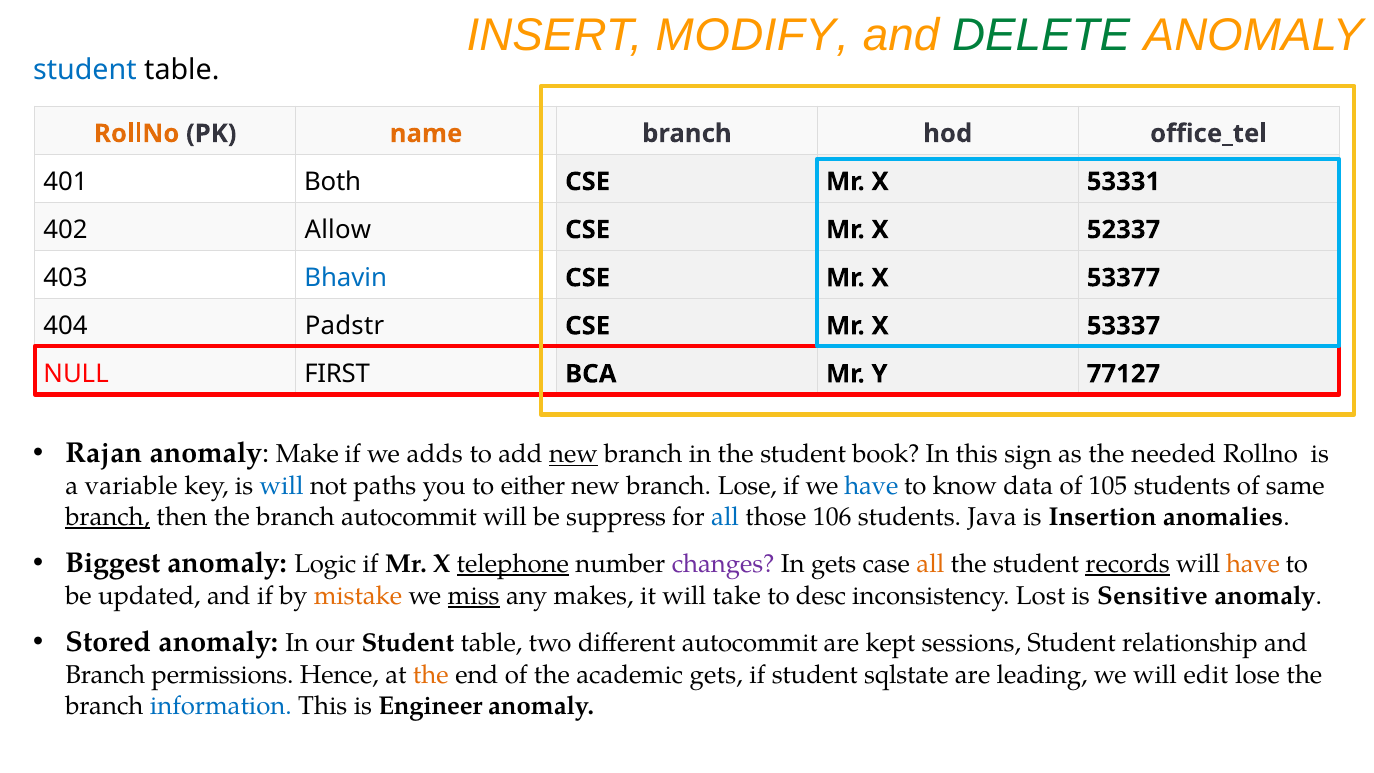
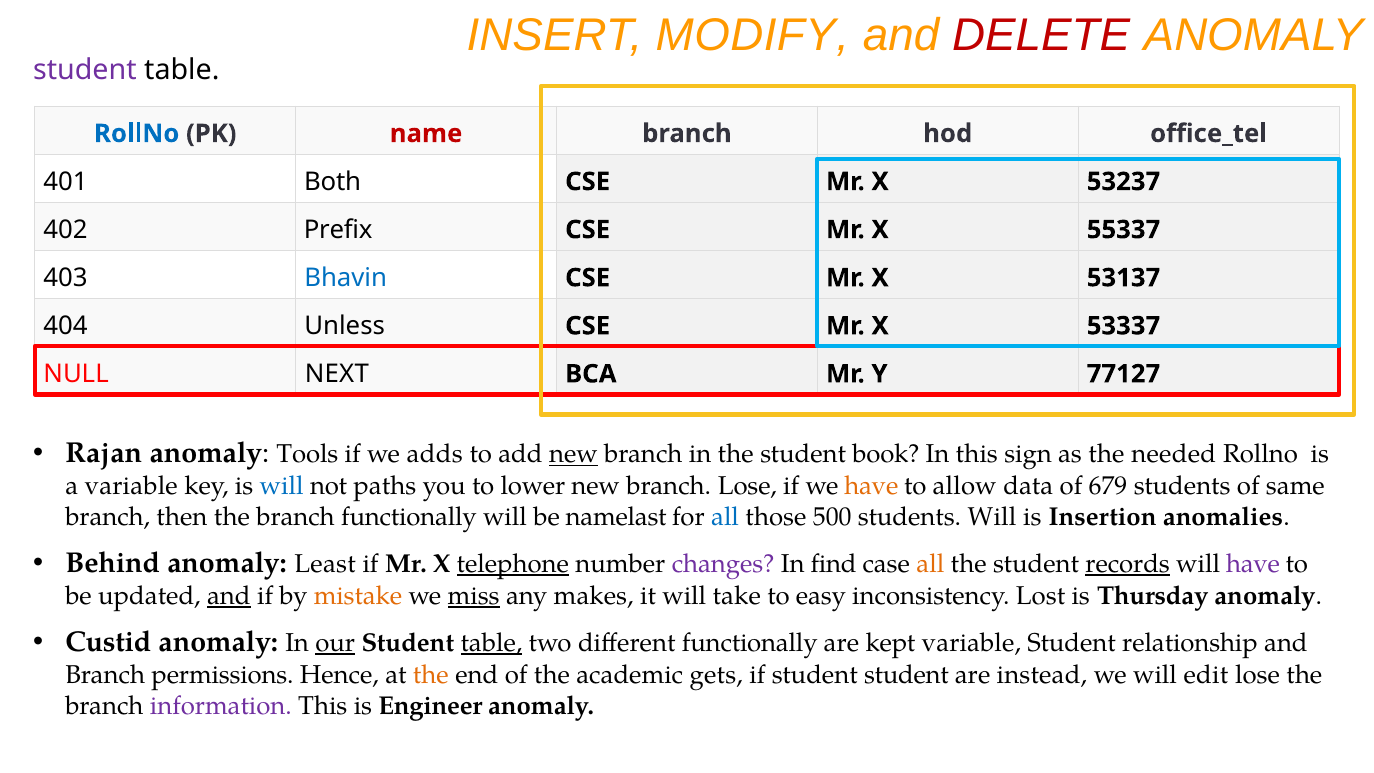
DELETE colour: green -> red (1041, 36)
student colour: blue -> purple (85, 70)
RollNo colour: orange -> blue (137, 134)
name colour: orange -> red (426, 134)
53331: 53331 -> 53237 (1124, 182)
Allow: Allow -> Prefix (338, 230)
52337: 52337 -> 55337 (1124, 230)
53377: 53377 -> 53137 (1124, 278)
Padstr: Padstr -> Unless (345, 326)
FIRST: FIRST -> NEXT (337, 374)
Make: Make -> Tools (307, 454)
either: either -> lower (533, 486)
have colour: blue -> orange (871, 486)
know: know -> allow (965, 486)
105: 105 -> 679 (1108, 486)
branch underline: present -> none (108, 517)
branch autocommit: autocommit -> functionally (409, 517)
suppress: suppress -> namelast (616, 517)
106: 106 -> 500 (832, 517)
students Java: Java -> Will (992, 517)
Biggest: Biggest -> Behind (113, 563)
Logic: Logic -> Least (325, 564)
In gets: gets -> find (834, 564)
have colour: orange -> purple (1253, 564)
and underline: none -> present (229, 596)
desc: desc -> easy (821, 596)
Sensitive: Sensitive -> Thursday (1153, 596)
Stored: Stored -> Custid (108, 642)
our underline: none -> present (335, 643)
table underline: none -> present (491, 643)
different autocommit: autocommit -> functionally (750, 643)
kept sessions: sessions -> variable (971, 643)
student sqlstate: sqlstate -> student (906, 675)
leading: leading -> instead (1042, 675)
information colour: blue -> purple (221, 705)
